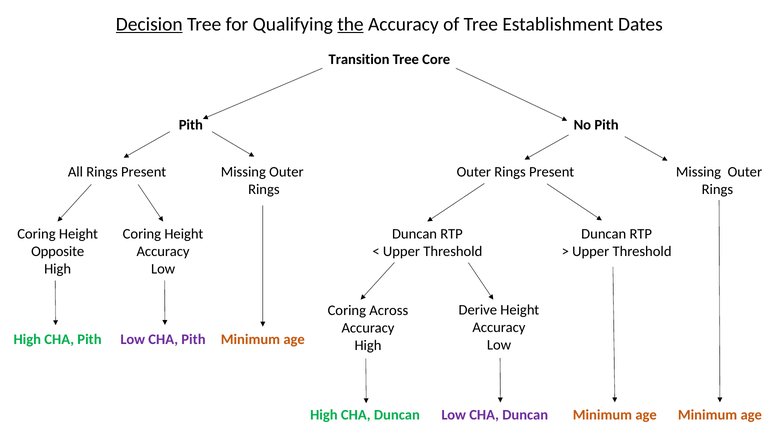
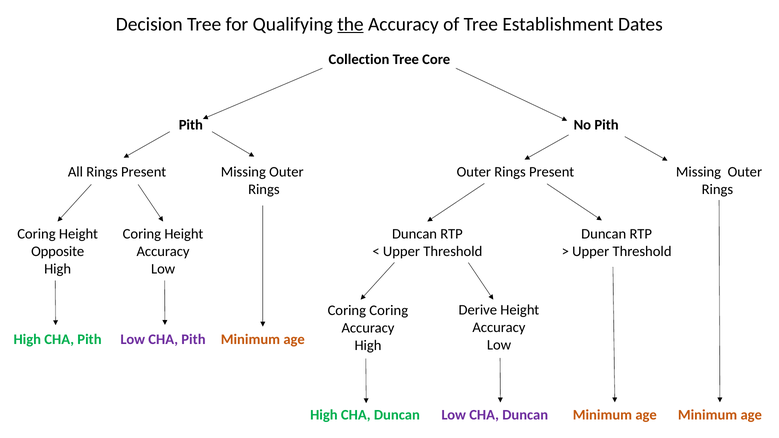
Decision underline: present -> none (149, 24)
Transition: Transition -> Collection (359, 59)
Coring Across: Across -> Coring (389, 310)
